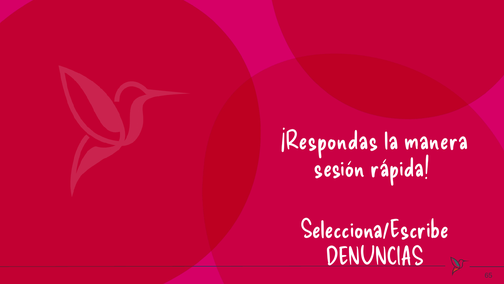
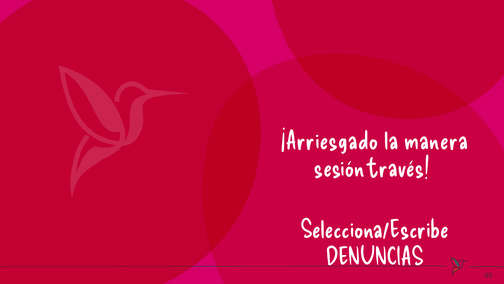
¡Respondas: ¡Respondas -> ¡Arriesgado (329, 141)
rápida: rápida -> través (400, 168)
